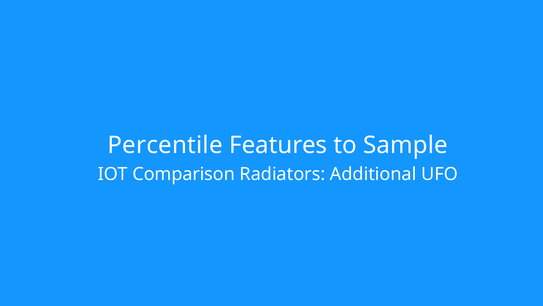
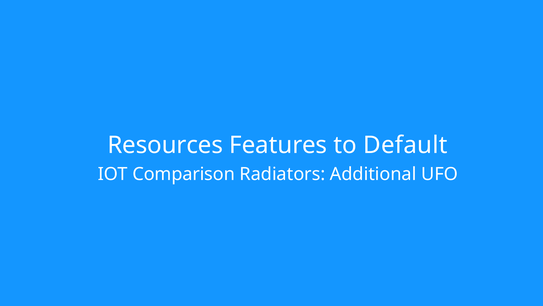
Percentile: Percentile -> Resources (165, 145)
Sample: Sample -> Default (405, 145)
